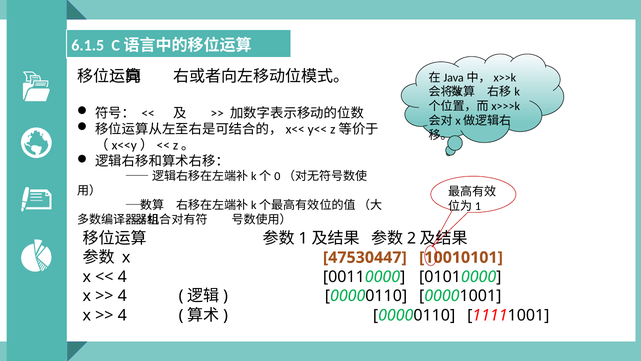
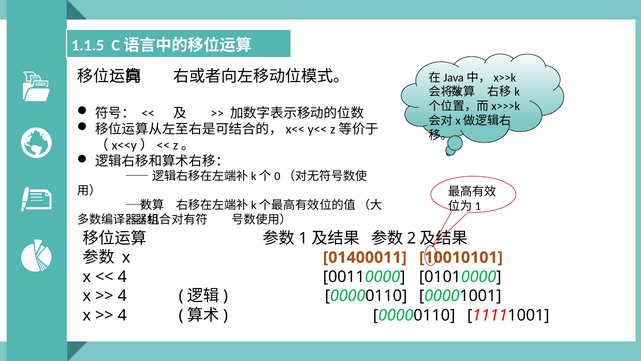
6.1.5: 6.1.5 -> 1.1.5 (88, 45)
47530447: 47530447 -> 01400011 (365, 257)
